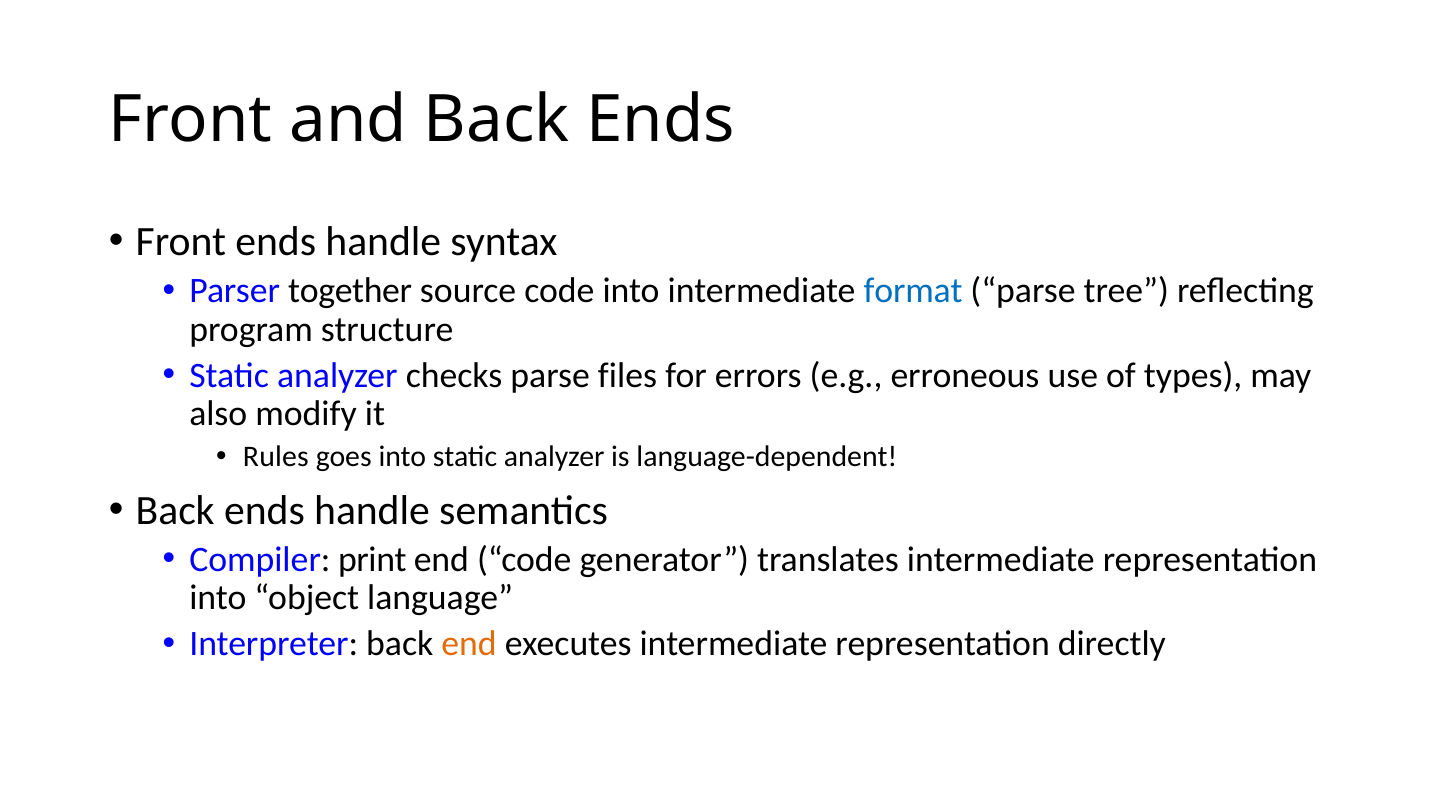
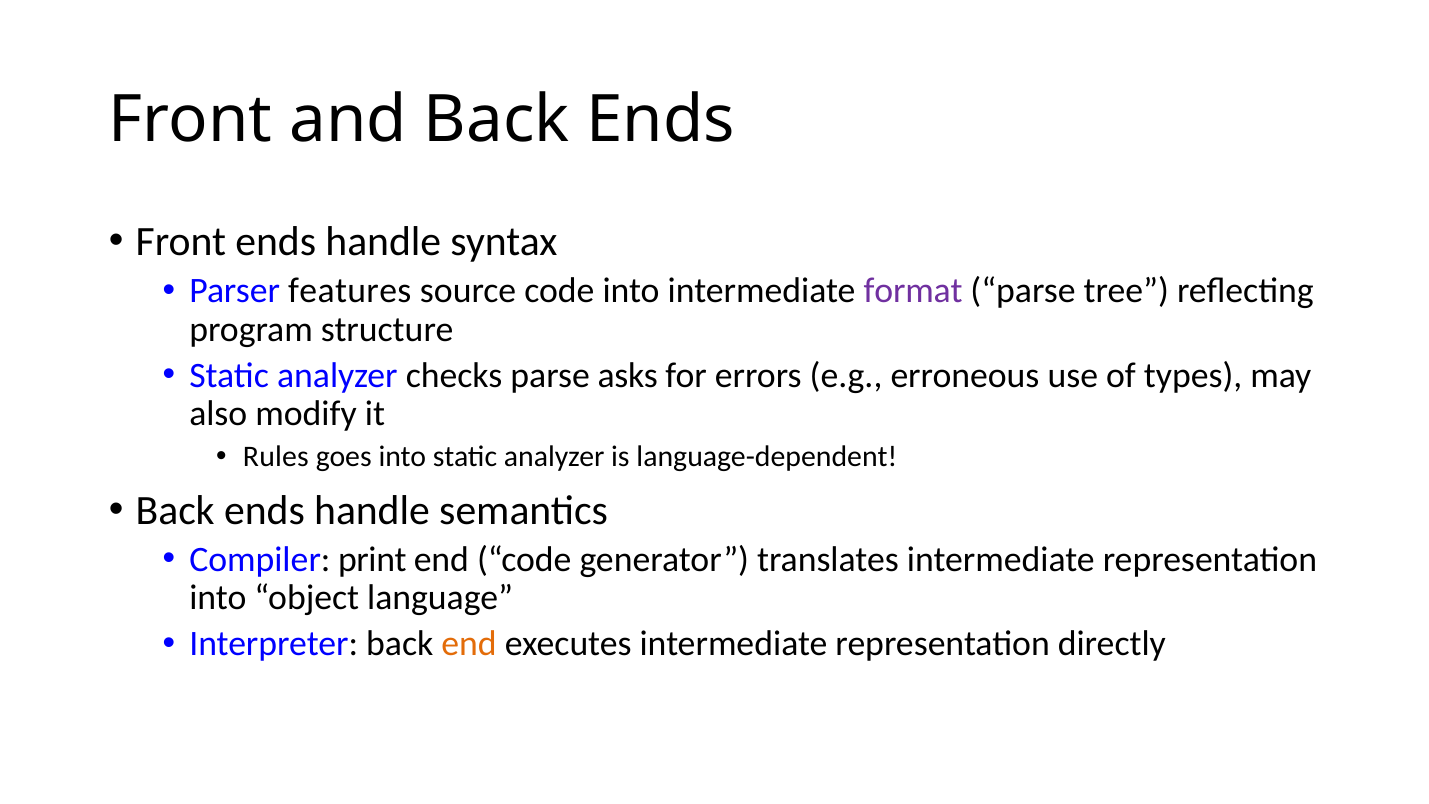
together: together -> features (350, 291)
format colour: blue -> purple (913, 291)
files: files -> asks (628, 375)
